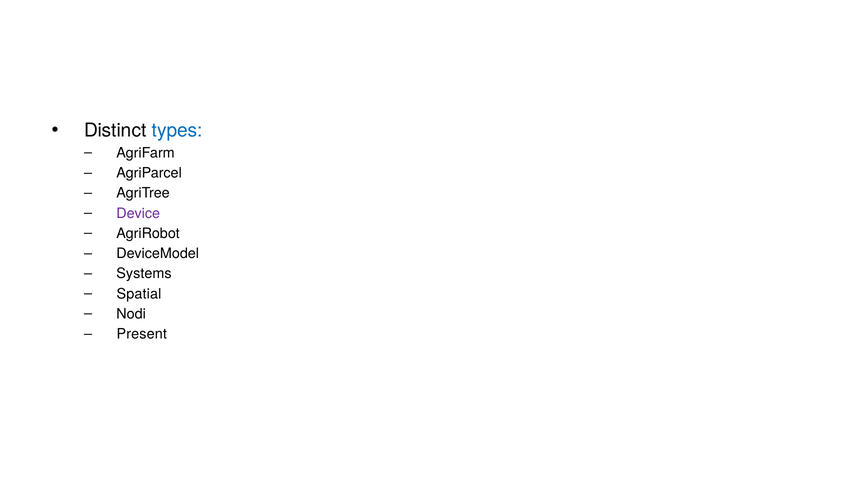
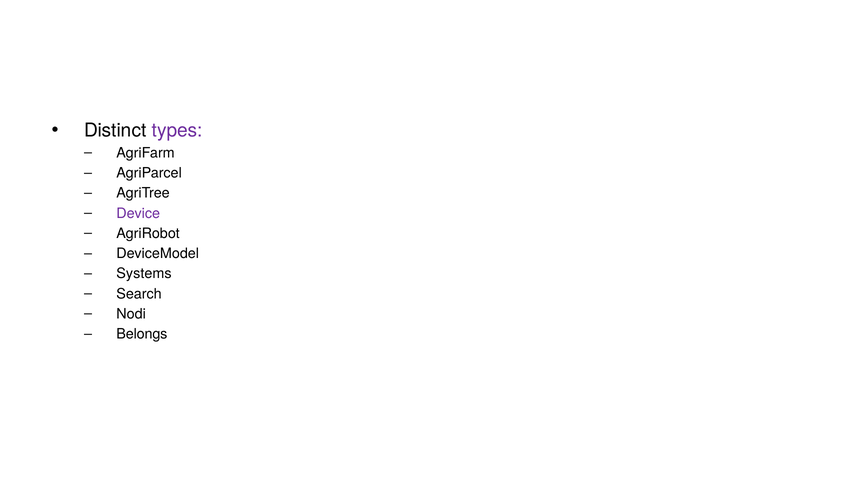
types colour: blue -> purple (177, 130)
Spatial: Spatial -> Search (139, 294)
Present: Present -> Belongs (142, 334)
